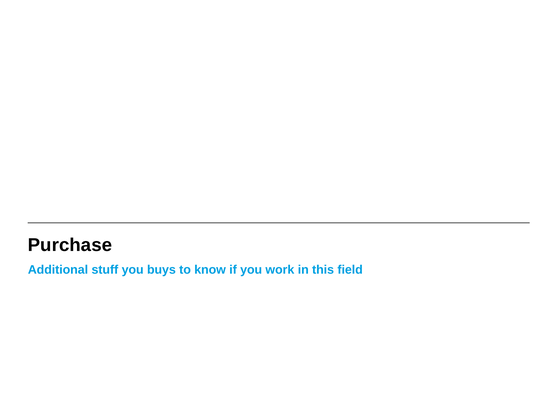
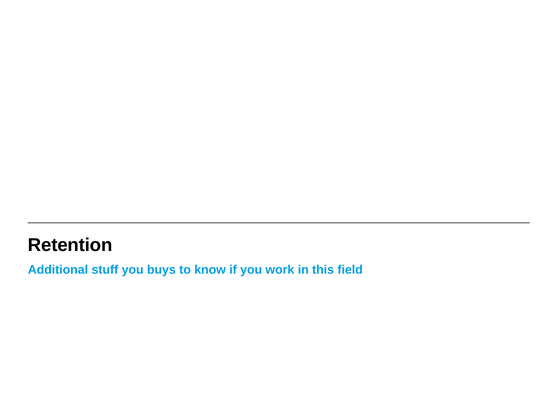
Purchase: Purchase -> Retention (70, 245)
